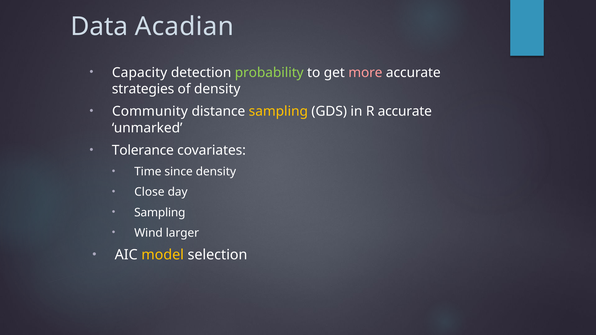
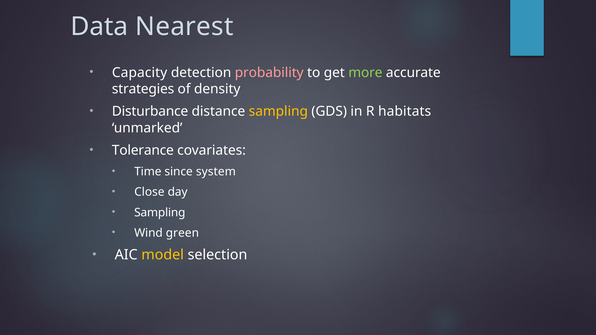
Acadian: Acadian -> Nearest (184, 27)
probability colour: light green -> pink (269, 73)
more colour: pink -> light green (365, 73)
Community: Community -> Disturbance (150, 112)
R accurate: accurate -> habitats (405, 112)
since density: density -> system (216, 172)
larger: larger -> green (182, 233)
